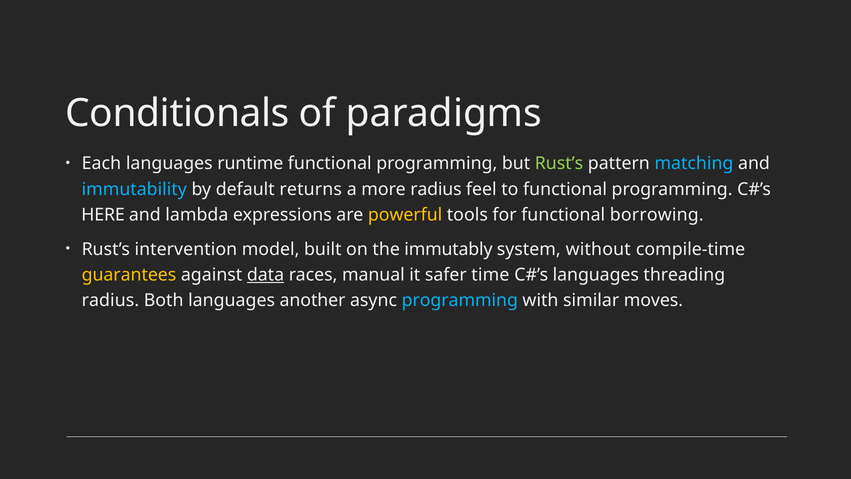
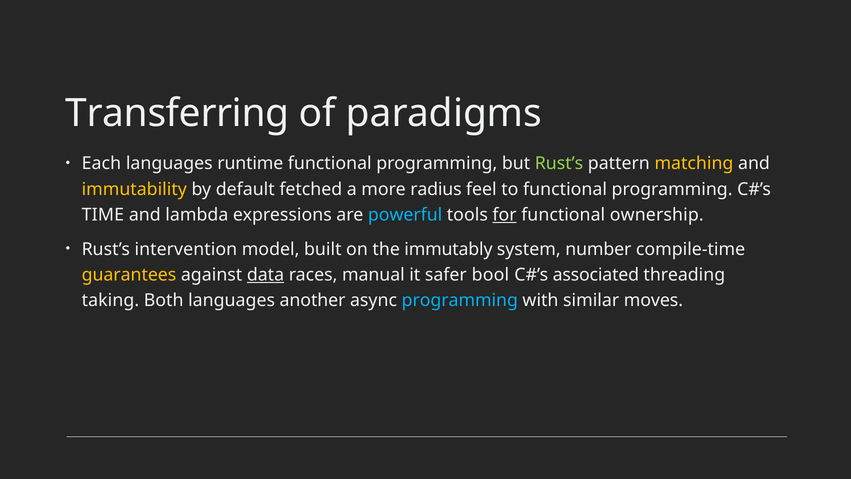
Conditionals: Conditionals -> Transferring (177, 113)
matching colour: light blue -> yellow (694, 164)
immutability colour: light blue -> yellow (134, 189)
returns: returns -> fetched (311, 189)
HERE: HERE -> TIME (103, 215)
powerful colour: yellow -> light blue (405, 215)
for underline: none -> present (505, 215)
borrowing: borrowing -> ownership (657, 215)
without: without -> number (598, 249)
time: time -> bool (490, 275)
languages: languages -> associated (596, 275)
radius: radius -> taking (110, 300)
